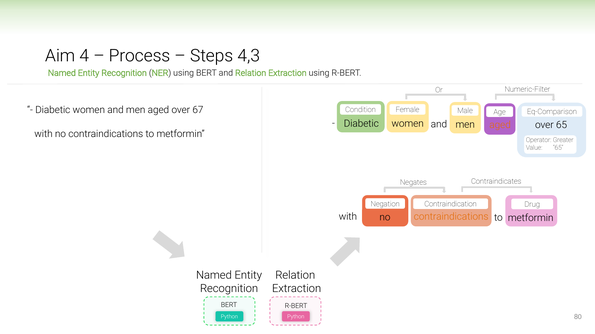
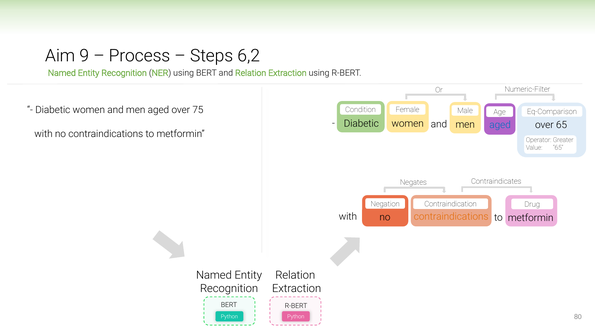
4: 4 -> 9 (84, 56)
4,3: 4,3 -> 6,2 (249, 56)
67: 67 -> 75 (198, 110)
aged colour: orange -> blue (500, 125)
